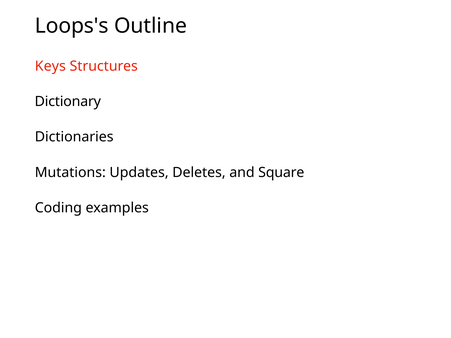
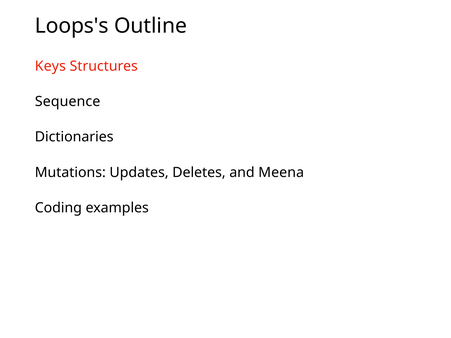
Dictionary: Dictionary -> Sequence (68, 102)
Square: Square -> Meena (281, 173)
